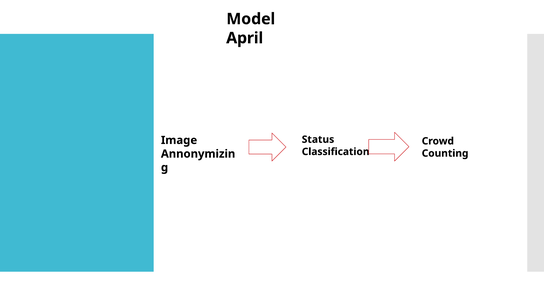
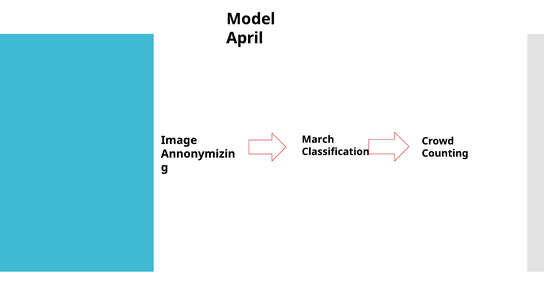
Status: Status -> March (318, 139)
